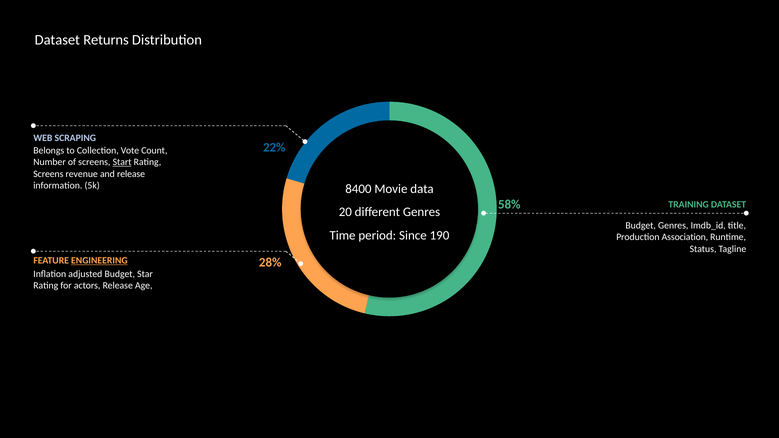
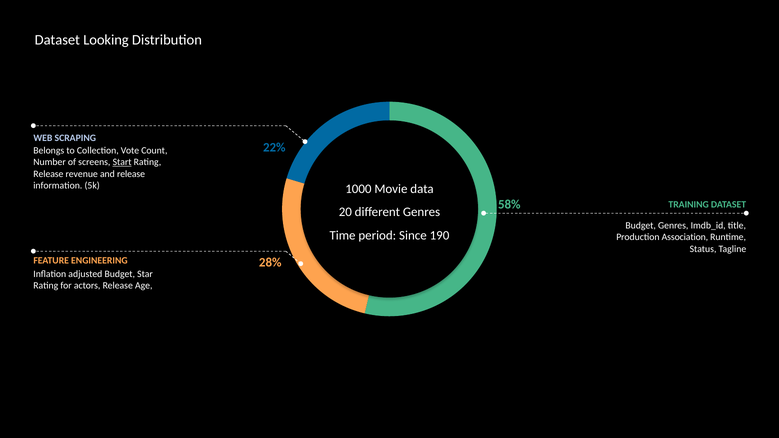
Returns: Returns -> Looking (106, 40)
Screens: Screens -> Release (48, 174)
8400: 8400 -> 1000 (358, 189)
ENGINEERING underline: present -> none (99, 261)
